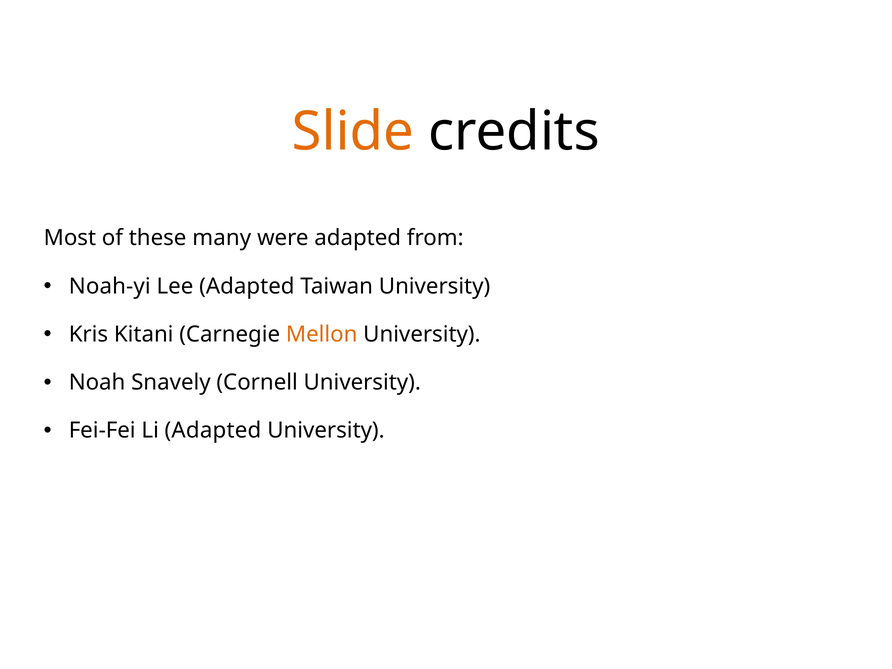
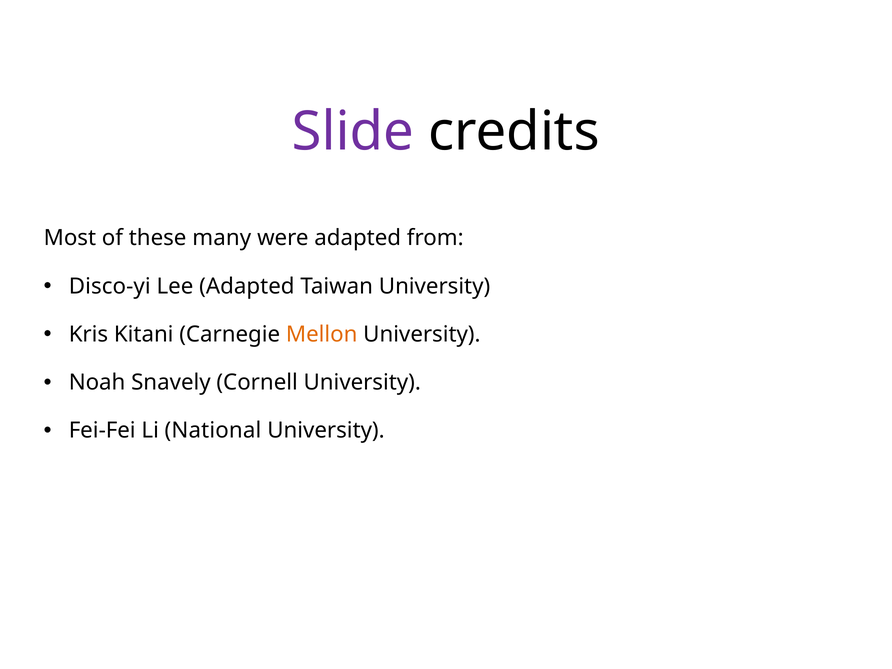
Slide colour: orange -> purple (353, 132)
Noah-yi: Noah-yi -> Disco-yi (110, 286)
Li Adapted: Adapted -> National (213, 431)
